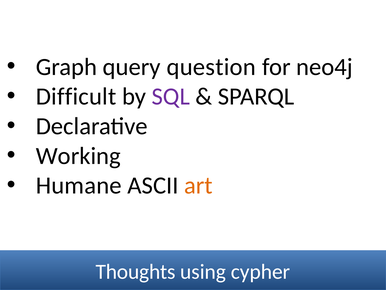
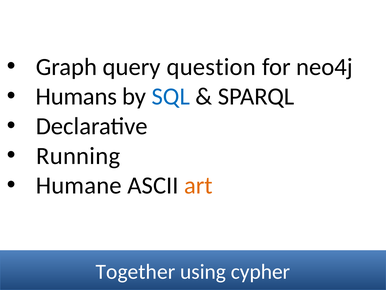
Difficult: Difficult -> Humans (76, 96)
SQL colour: purple -> blue (171, 96)
Working: Working -> Running (78, 156)
Thoughts: Thoughts -> Together (135, 271)
